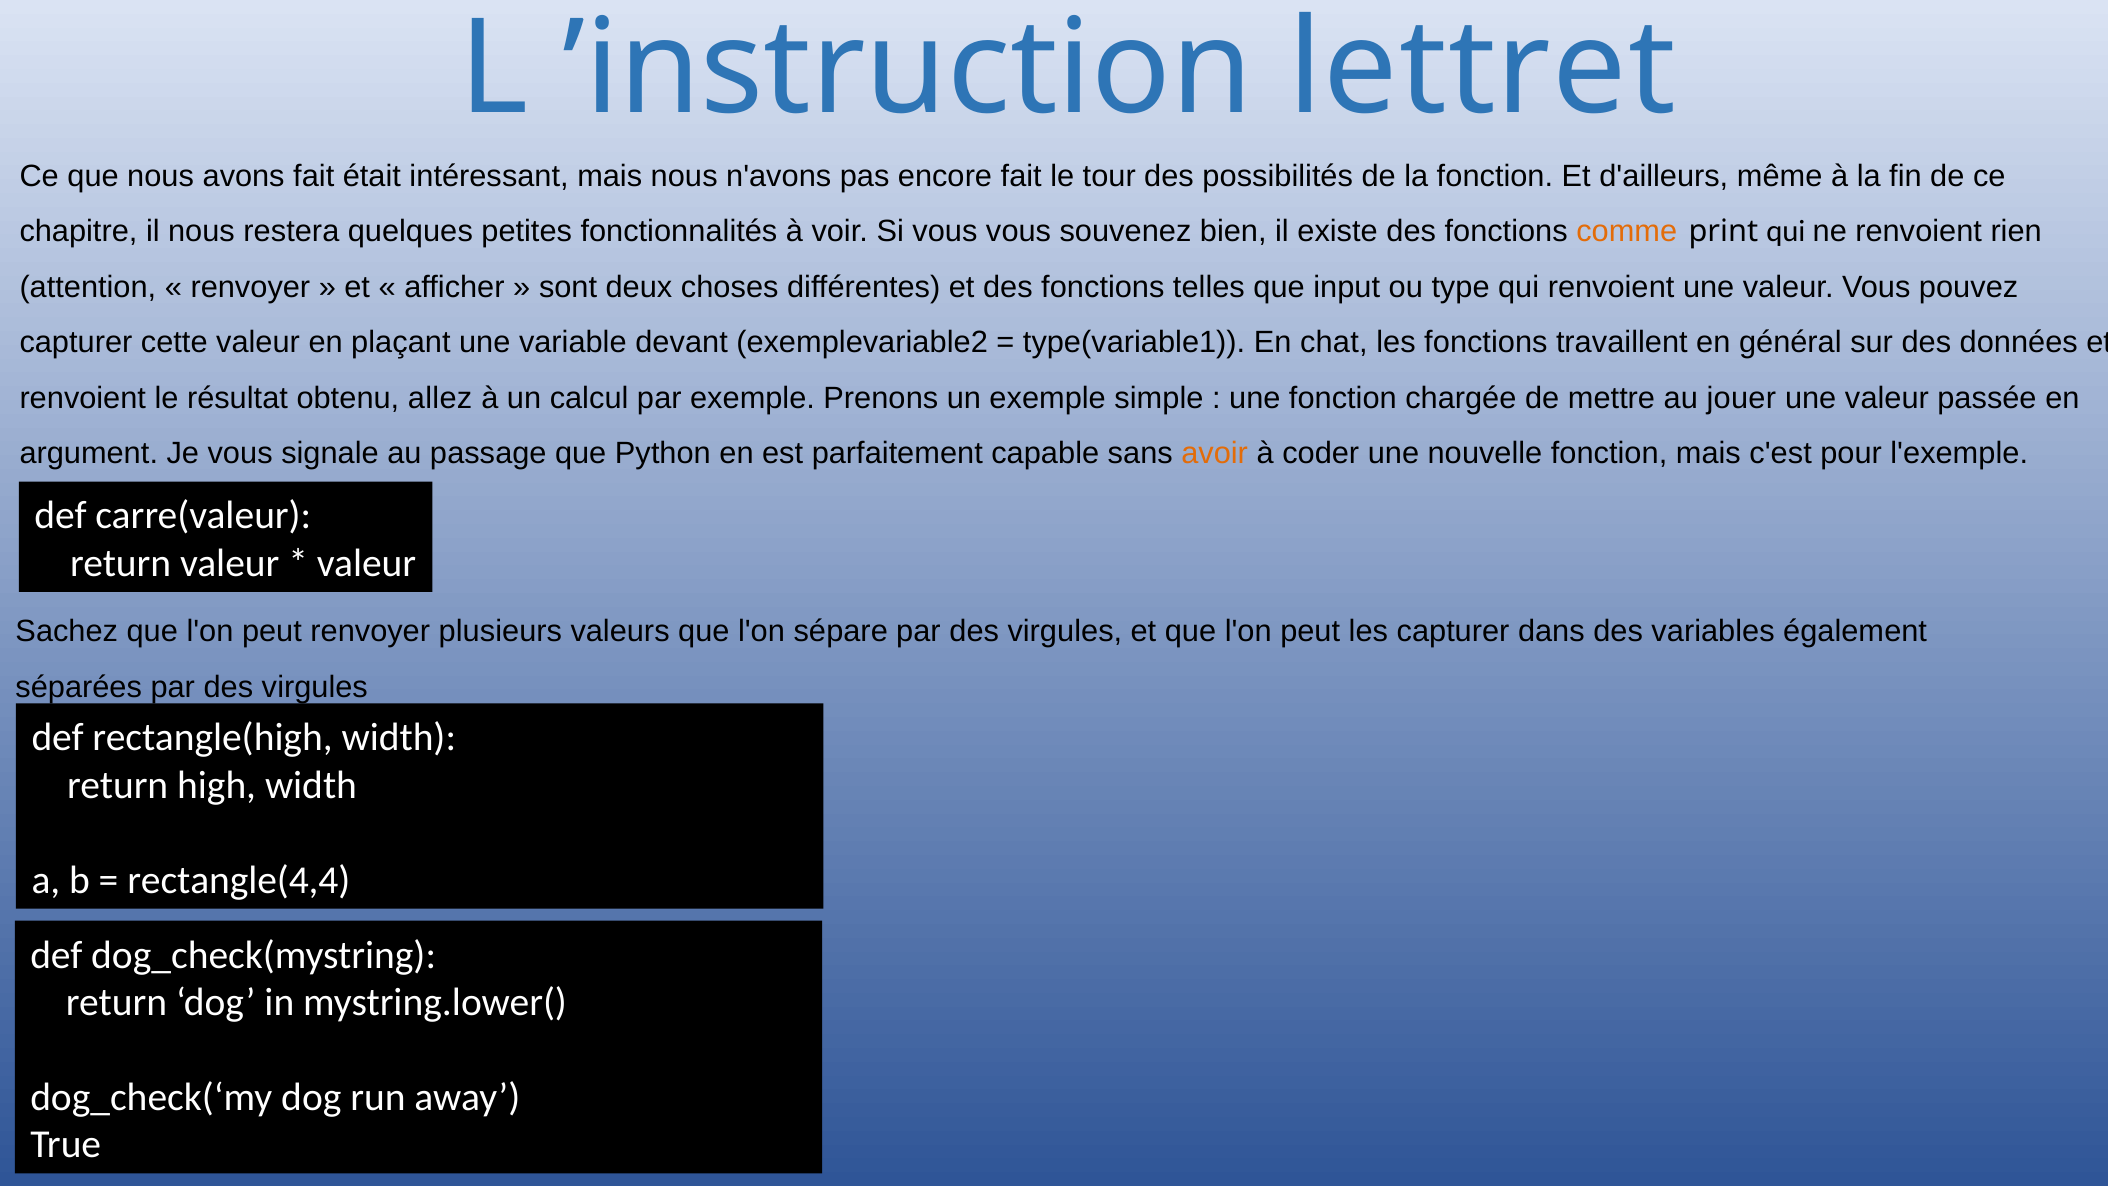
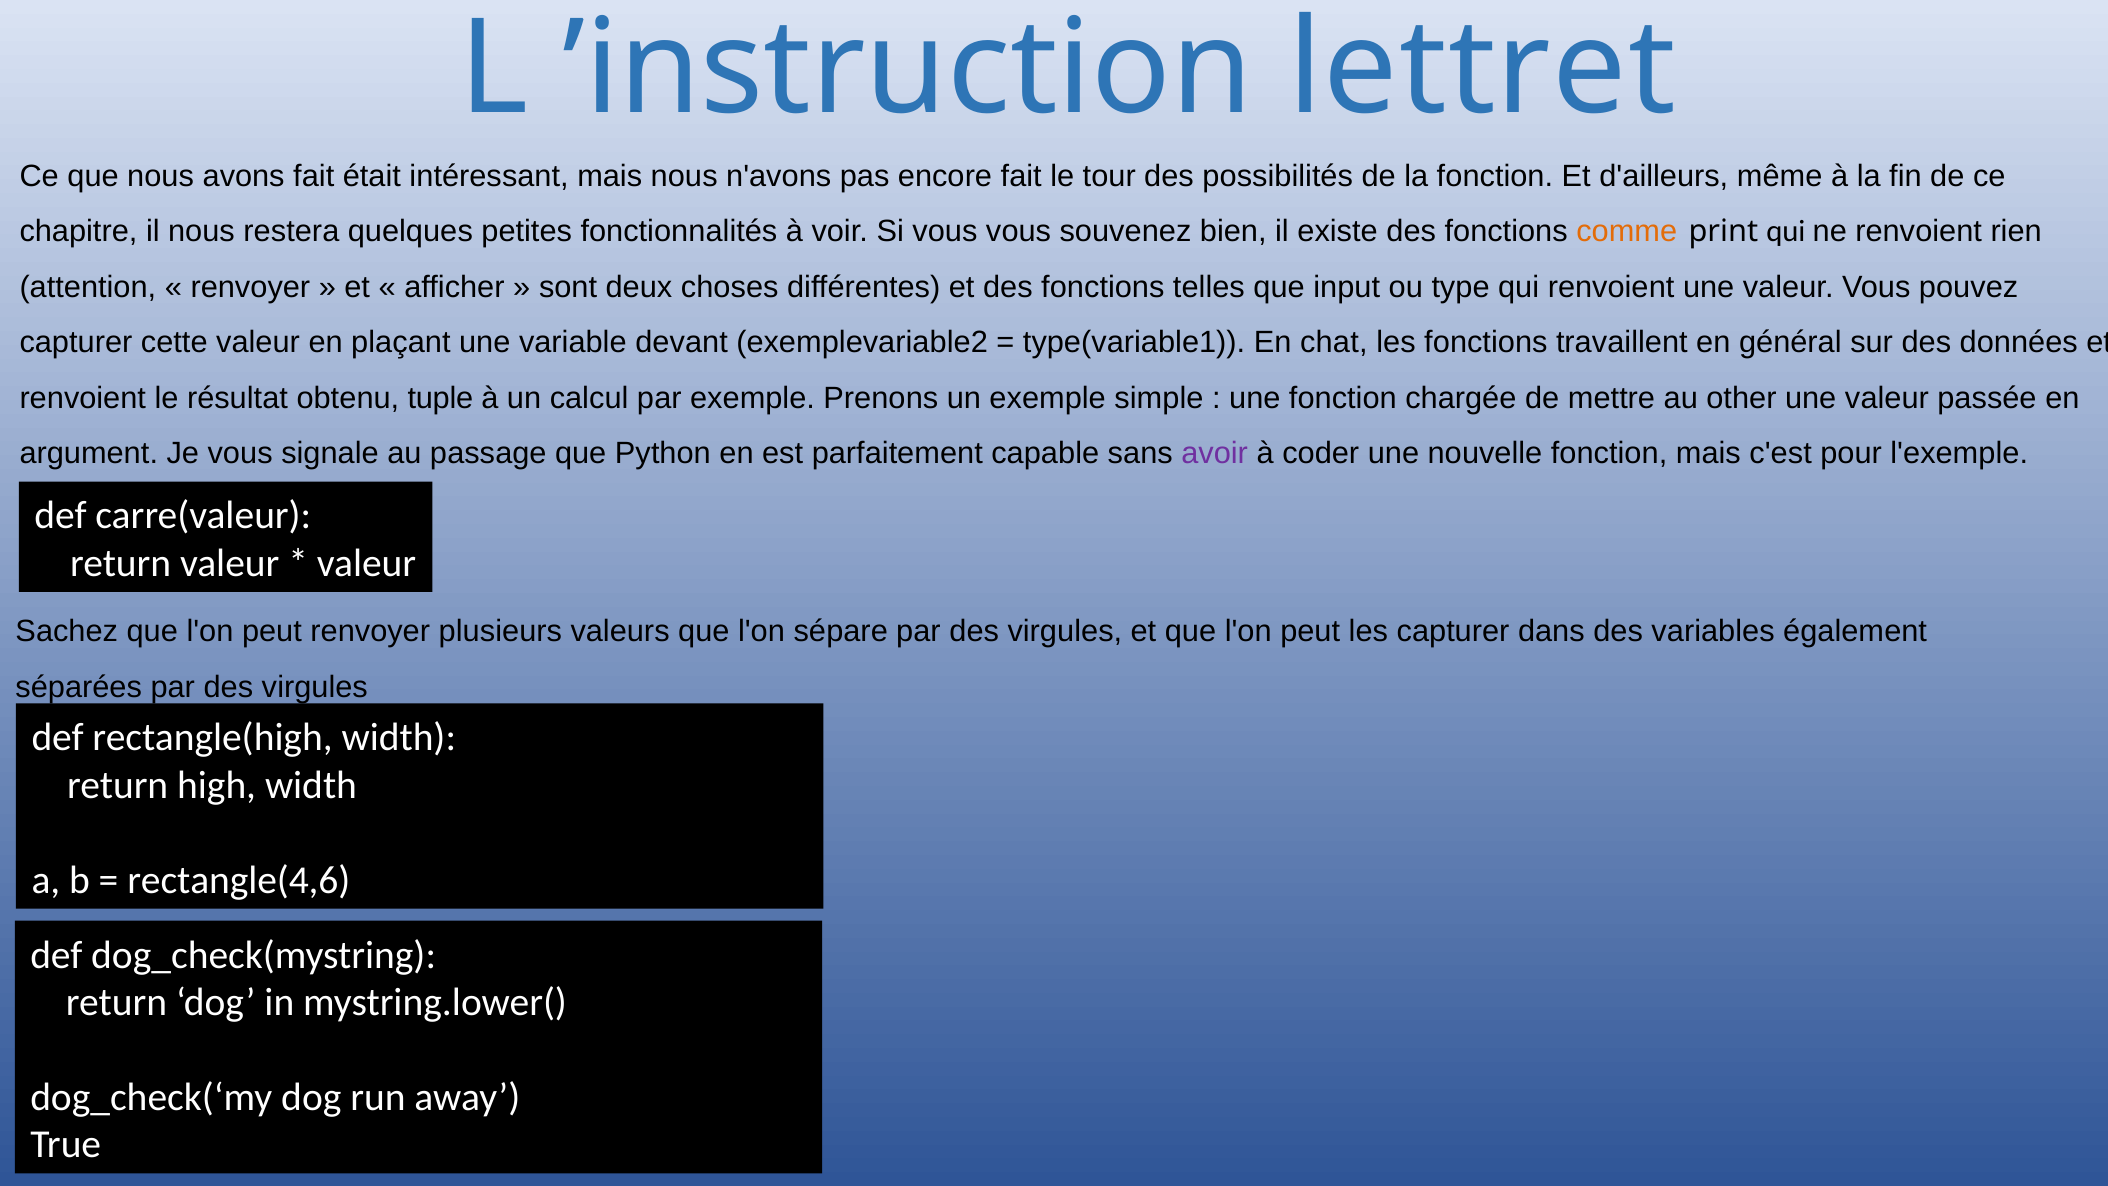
allez: allez -> tuple (440, 398)
jouer: jouer -> other (1741, 398)
avoir colour: orange -> purple (1215, 453)
rectangle(4,4: rectangle(4,4 -> rectangle(4,6 (239, 880)
